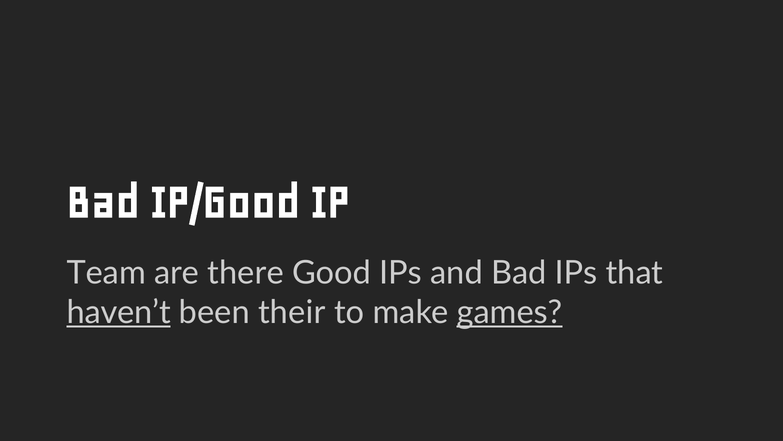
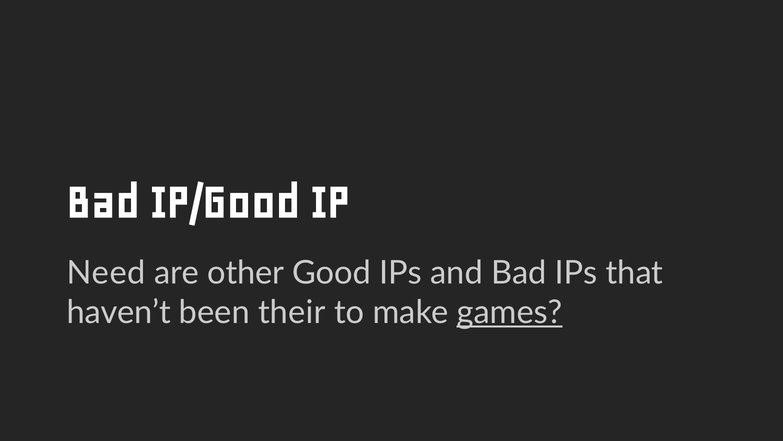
Team: Team -> Need (106, 273)
there: there -> other (246, 273)
haven’t underline: present -> none (119, 312)
